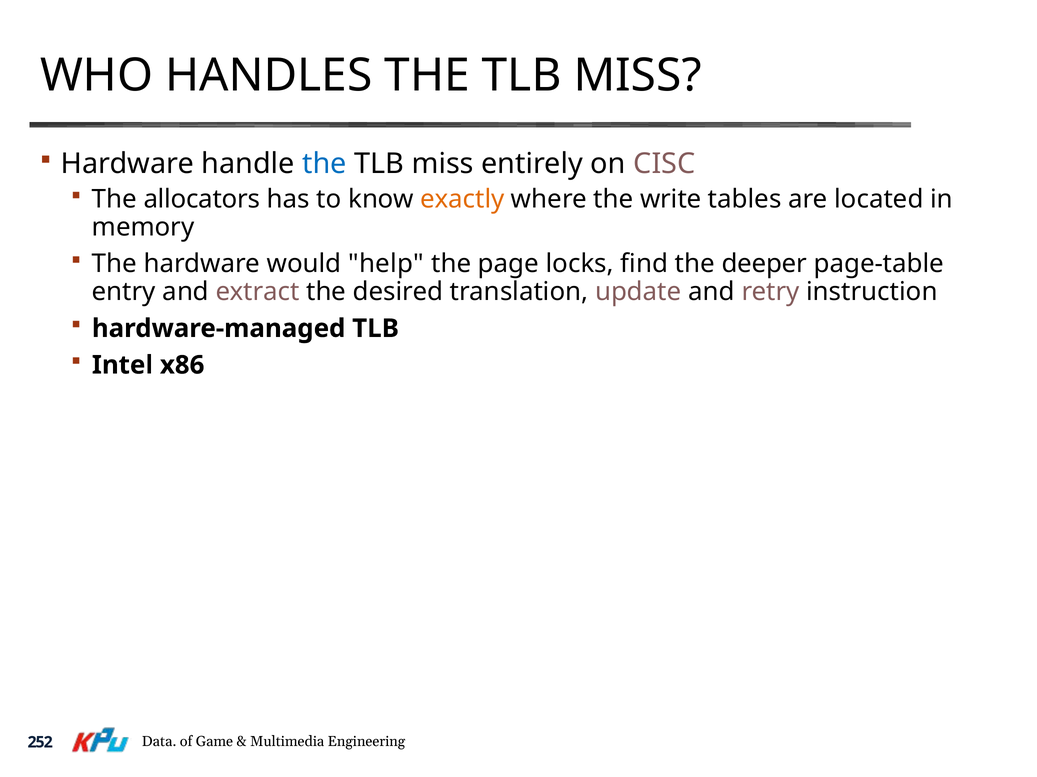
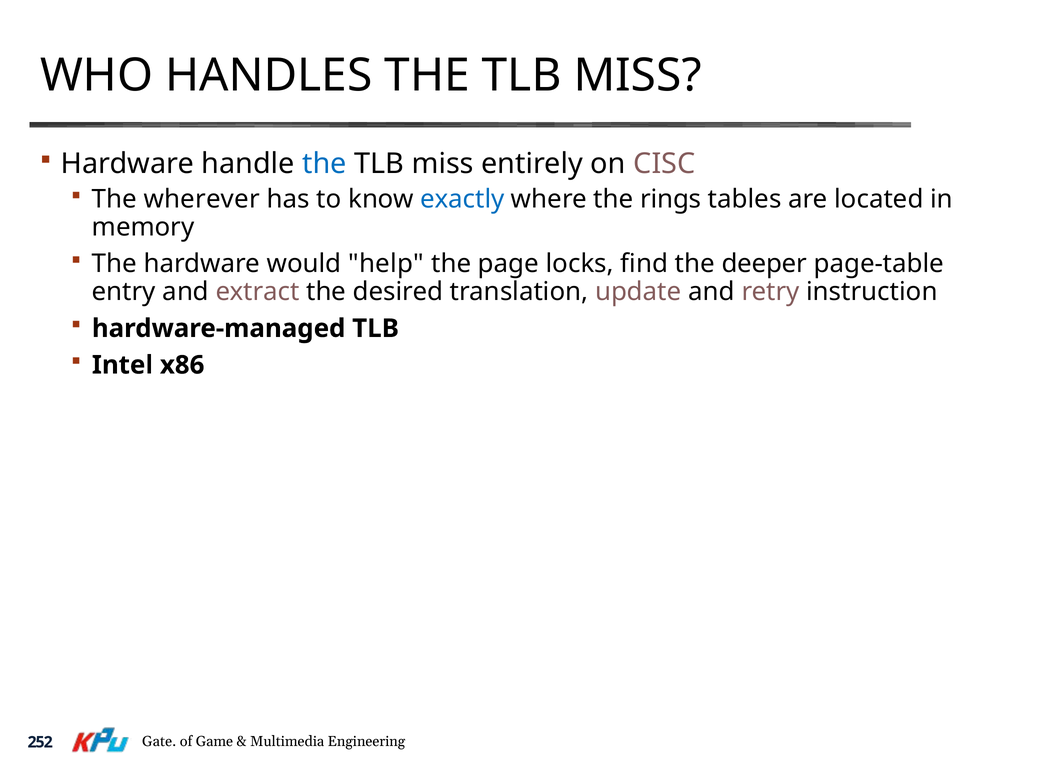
allocators: allocators -> wherever (202, 199)
exactly colour: orange -> blue (462, 199)
write: write -> rings (671, 199)
Data: Data -> Gate (159, 742)
